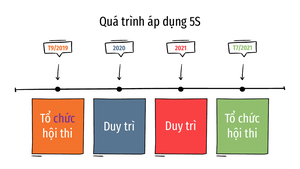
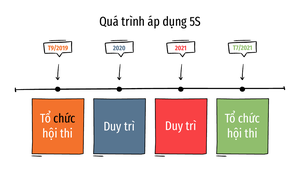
chức colour: purple -> black (64, 118)
